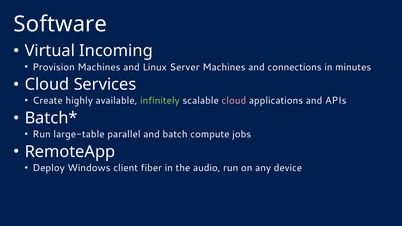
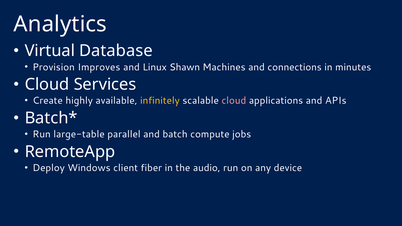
Software: Software -> Analytics (60, 24)
Incoming: Incoming -> Database (116, 51)
Provision Machines: Machines -> Improves (99, 67)
Server: Server -> Shawn (185, 67)
infinitely colour: light green -> yellow (160, 101)
